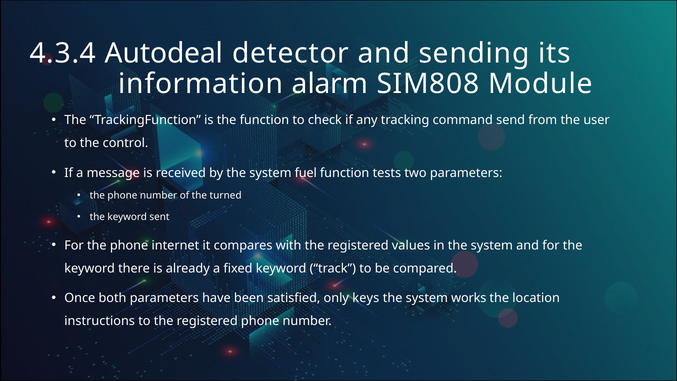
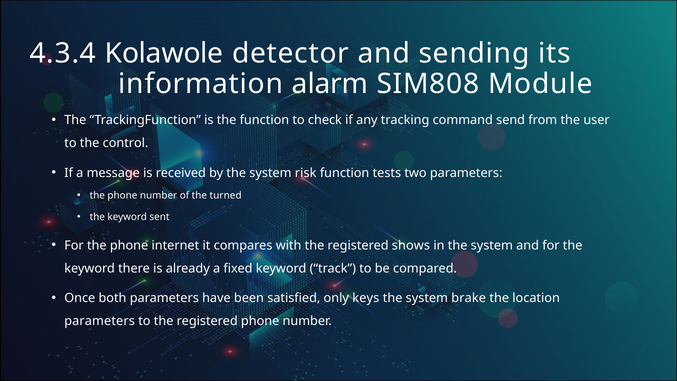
Autodeal: Autodeal -> Kolawole (164, 54)
fuel: fuel -> risk (306, 173)
values: values -> shows (411, 245)
works: works -> brake (469, 298)
instructions: instructions -> parameters (100, 321)
